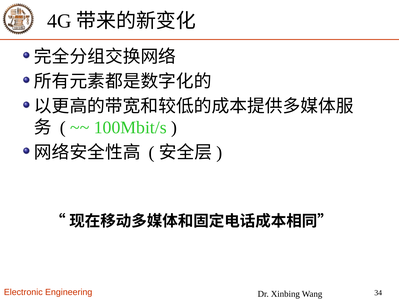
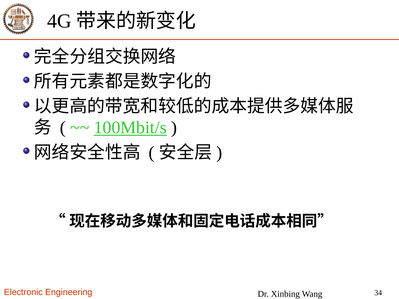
100Mbit/s underline: none -> present (130, 128)
